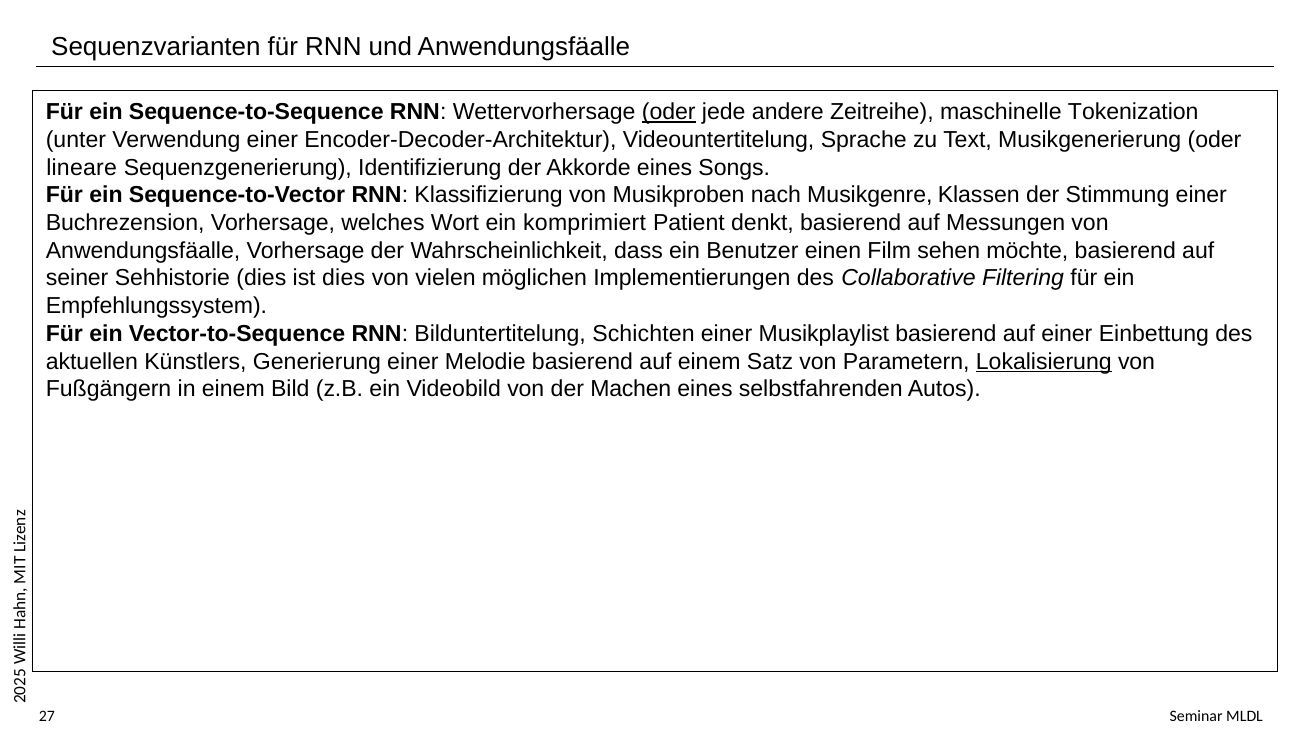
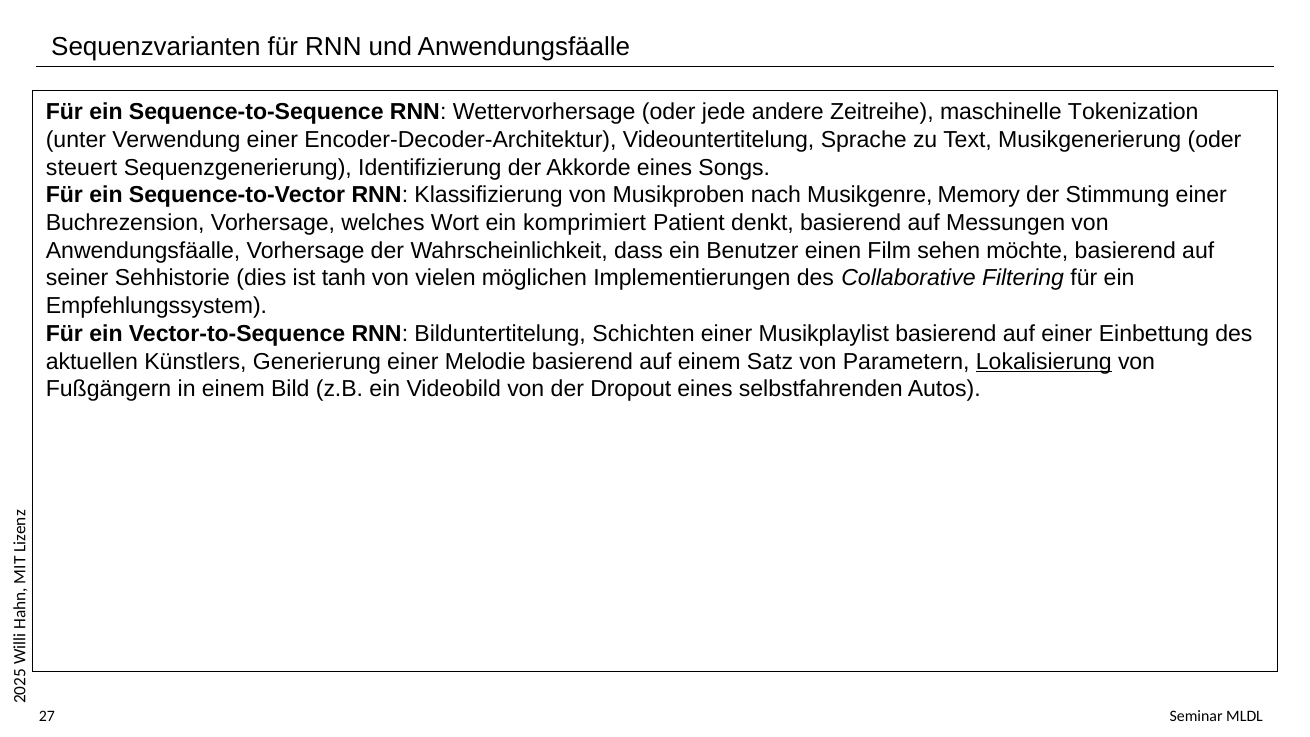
oder underline: present -> none (669, 112)
lineare: lineare -> steuert (82, 167)
Klassen: Klassen -> Memory (979, 195)
ist dies: dies -> tanh (344, 278)
Machen: Machen -> Dropout (631, 389)
